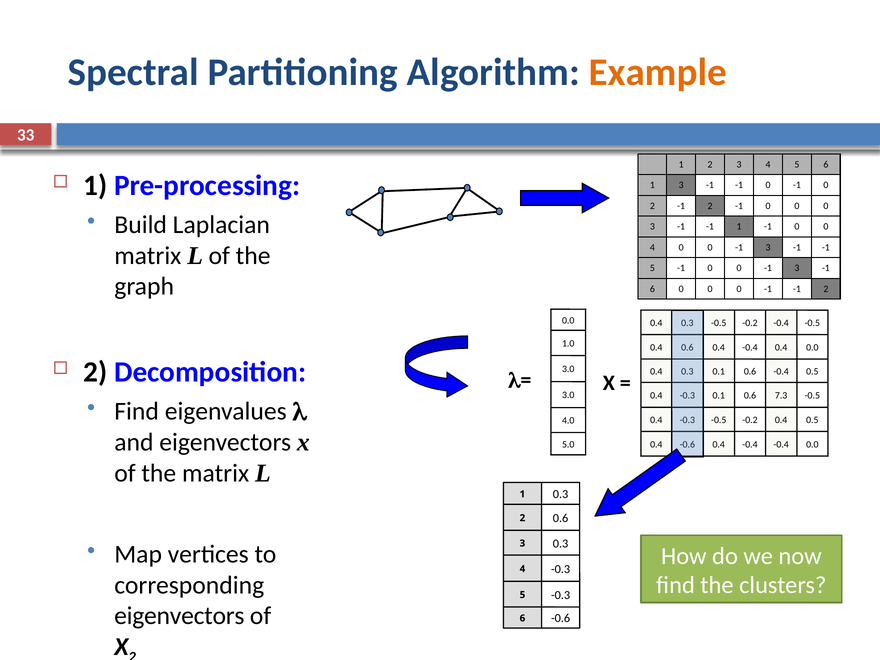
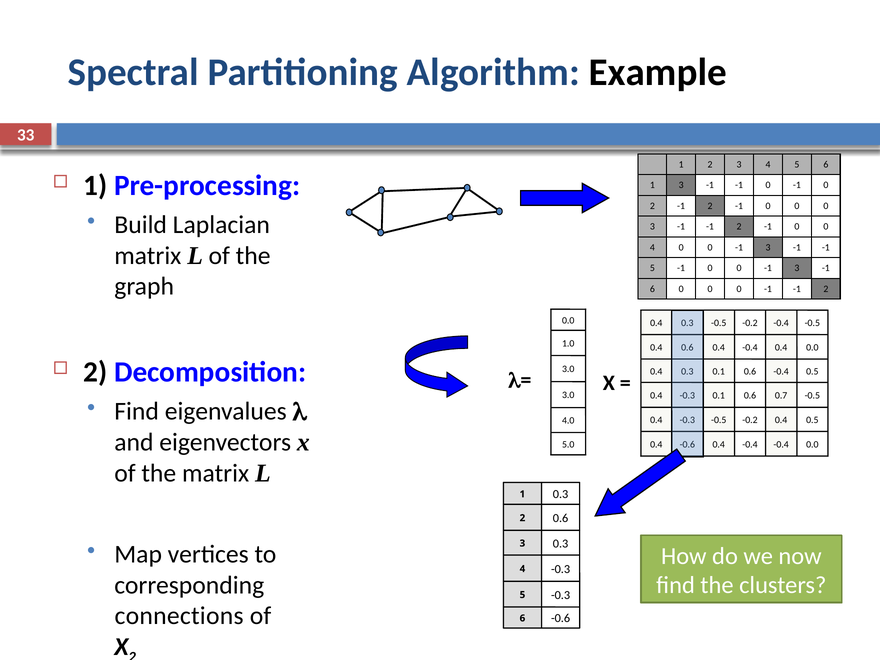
Example colour: orange -> black (658, 72)
3 -1 -1 1: 1 -> 2 (739, 227)
7.3: 7.3 -> 0.7 (781, 396)
eigenvectors: eigenvectors -> connections (179, 616)
